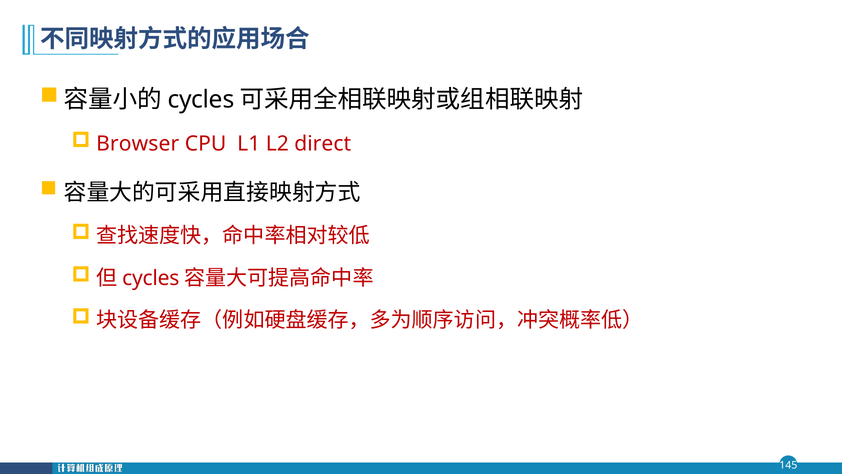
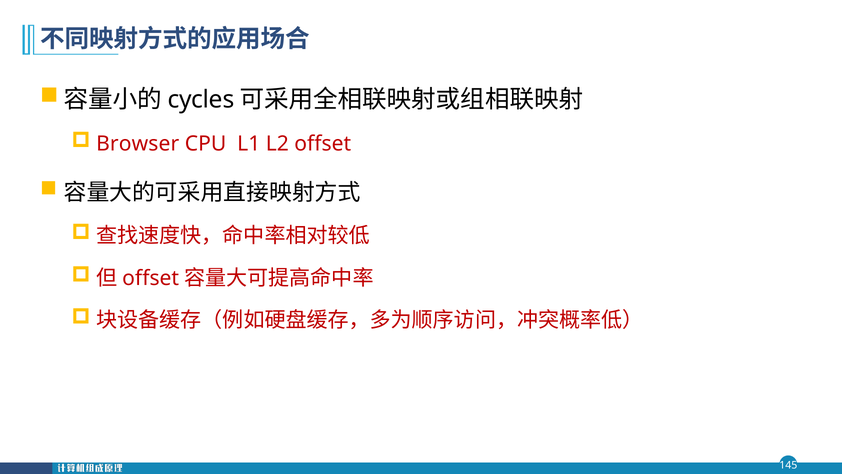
L2 direct: direct -> offset (323, 144)
cycles: cycles -> offset (151, 278)
